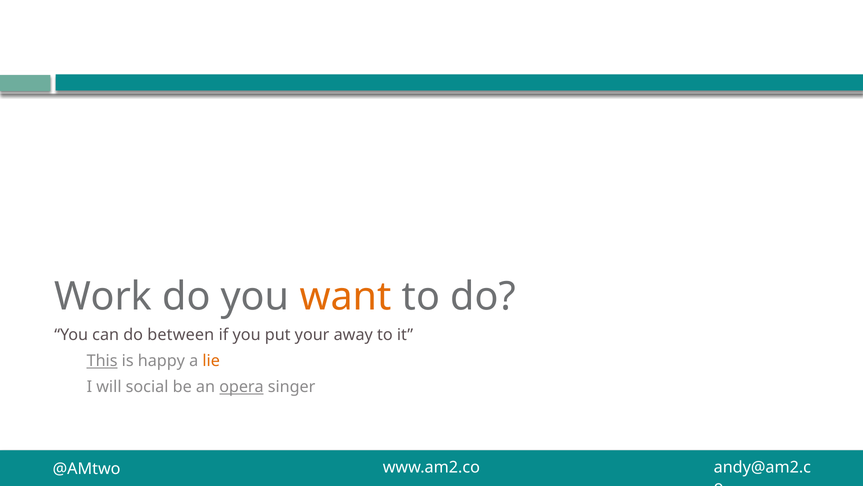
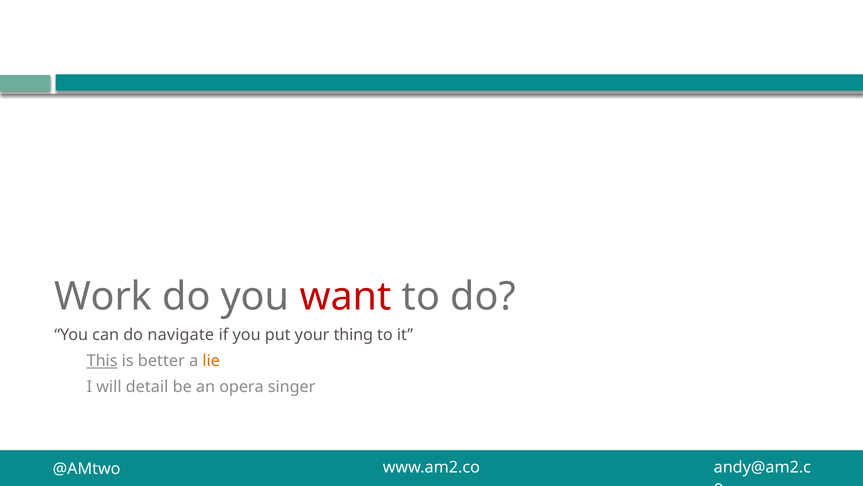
want colour: orange -> red (346, 296)
between: between -> navigate (181, 334)
away: away -> thing (353, 334)
happy: happy -> better (161, 361)
social: social -> detail (147, 387)
opera underline: present -> none (241, 387)
